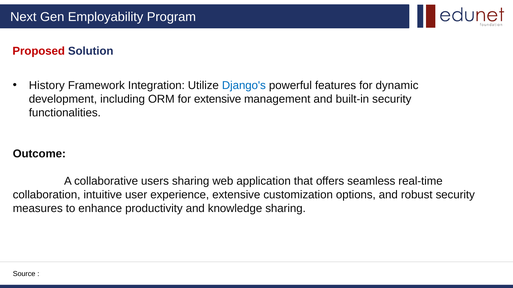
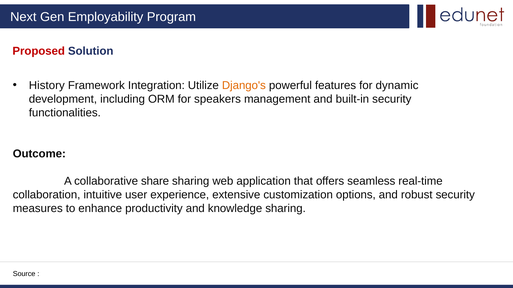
Django's colour: blue -> orange (244, 86)
for extensive: extensive -> speakers (218, 99)
users: users -> share (155, 181)
